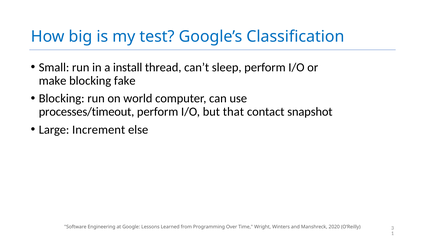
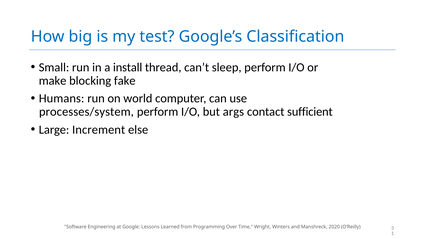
Blocking: Blocking -> Humans (62, 98)
processes/timeout: processes/timeout -> processes/system (86, 112)
that: that -> args (233, 112)
snapshot: snapshot -> sufficient (310, 112)
